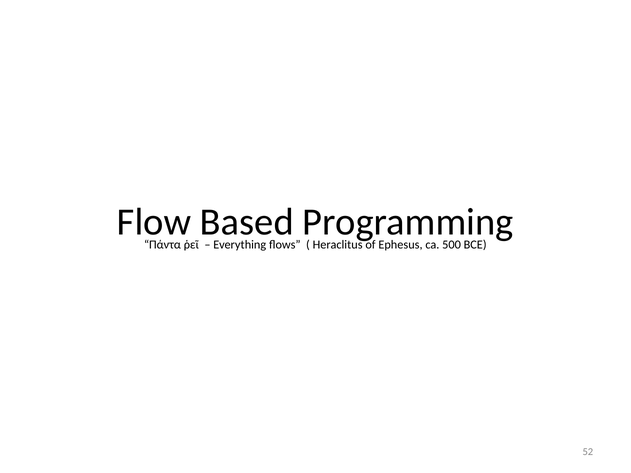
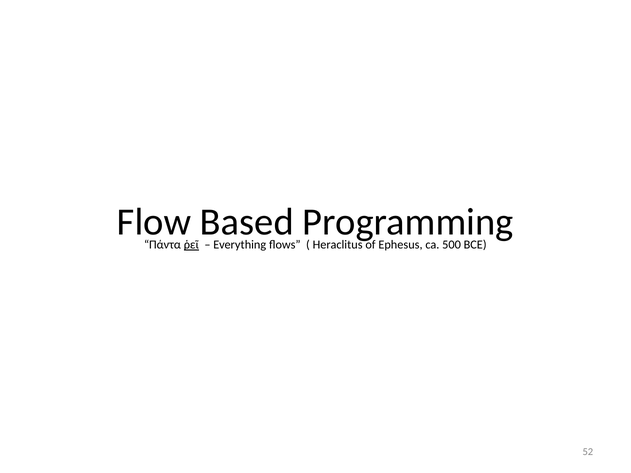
ῥεῖ underline: none -> present (191, 245)
